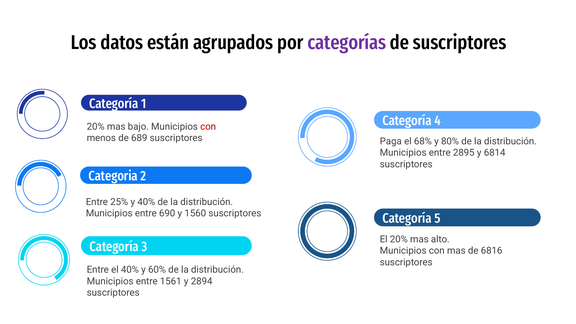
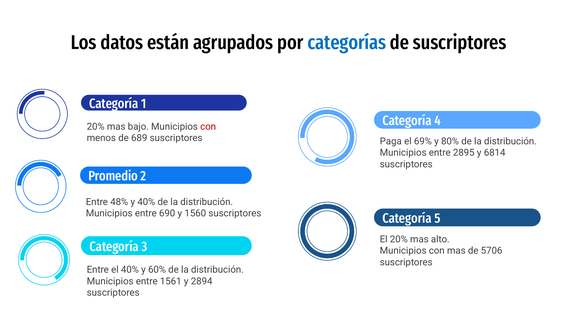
categorías colour: purple -> blue (347, 43)
68%: 68% -> 69% (423, 141)
Categoria: Categoria -> Promedio (113, 176)
25%: 25% -> 48% (119, 202)
6816: 6816 -> 5706 (492, 251)
